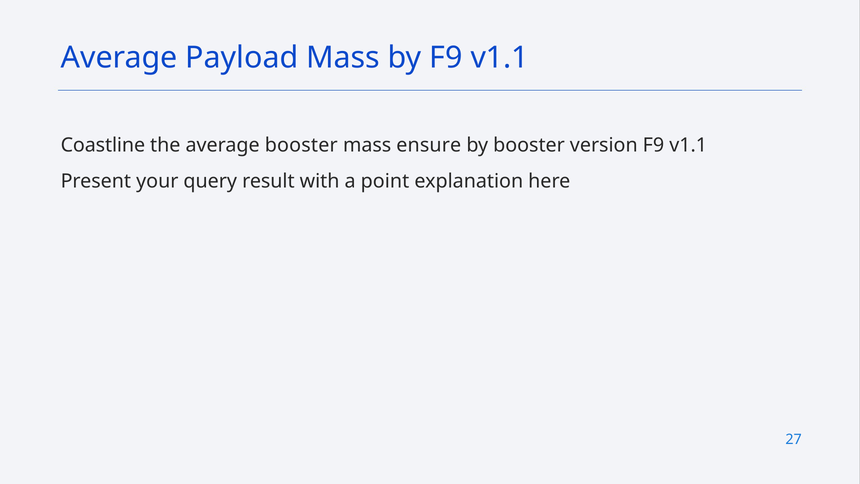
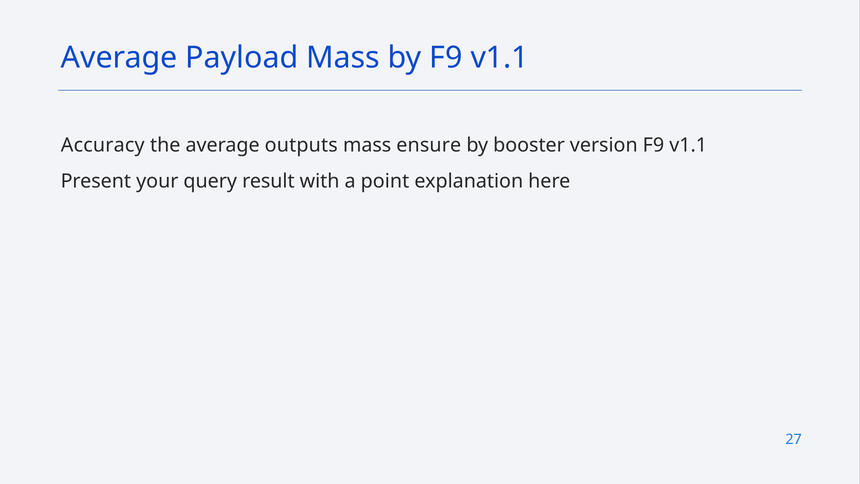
Coastline: Coastline -> Accuracy (103, 145)
average booster: booster -> outputs (301, 145)
